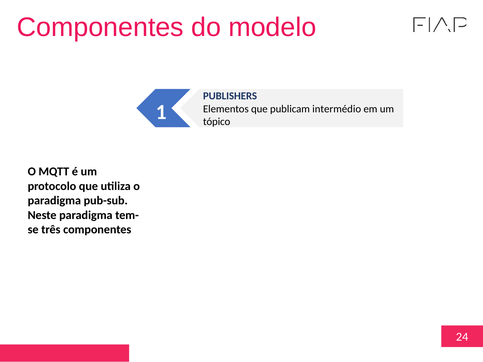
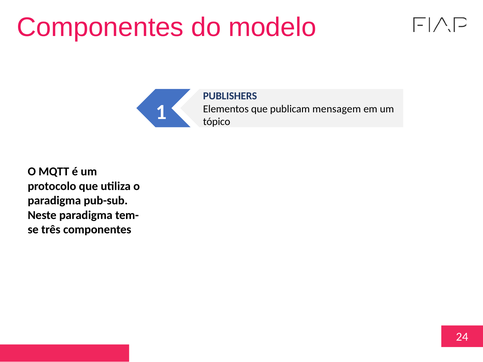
intermédio: intermédio -> mensagem (337, 109)
